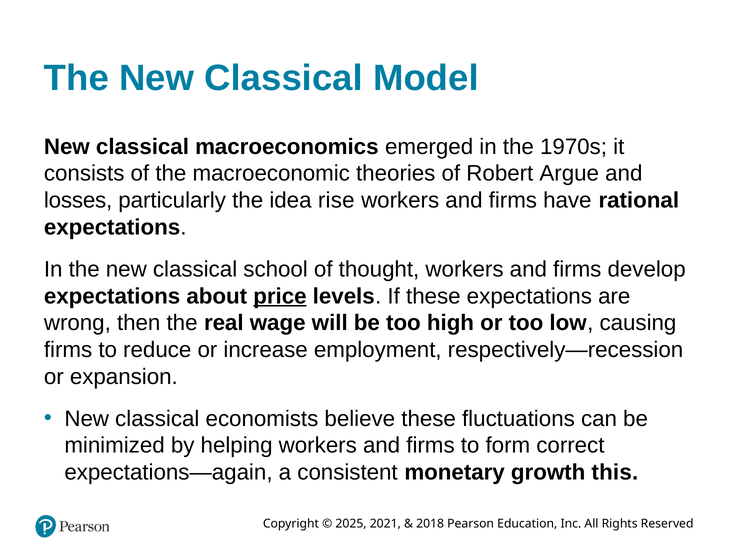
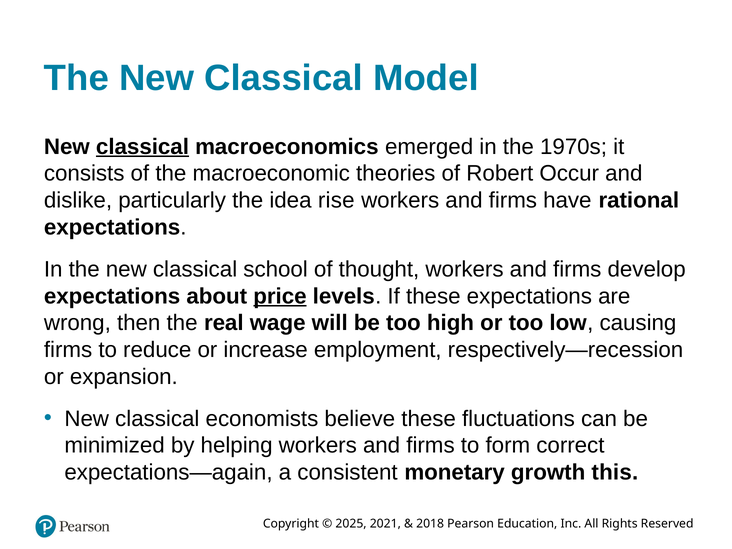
classical underline: none -> present (142, 147)
Argue: Argue -> Occur (569, 174)
losses: losses -> dislike (78, 200)
